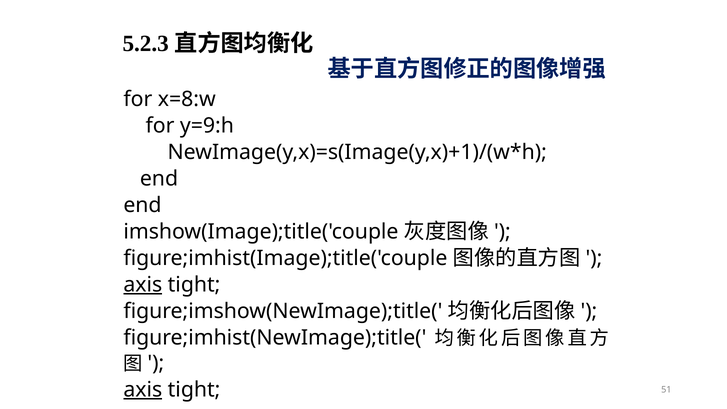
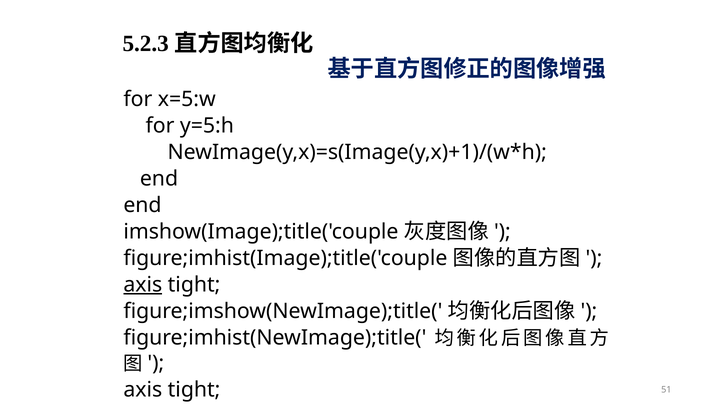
x=8:w: x=8:w -> x=5:w (187, 99)
y=9:h: y=9:h -> y=5:h (207, 126)
axis underline: present -> none (143, 389)
